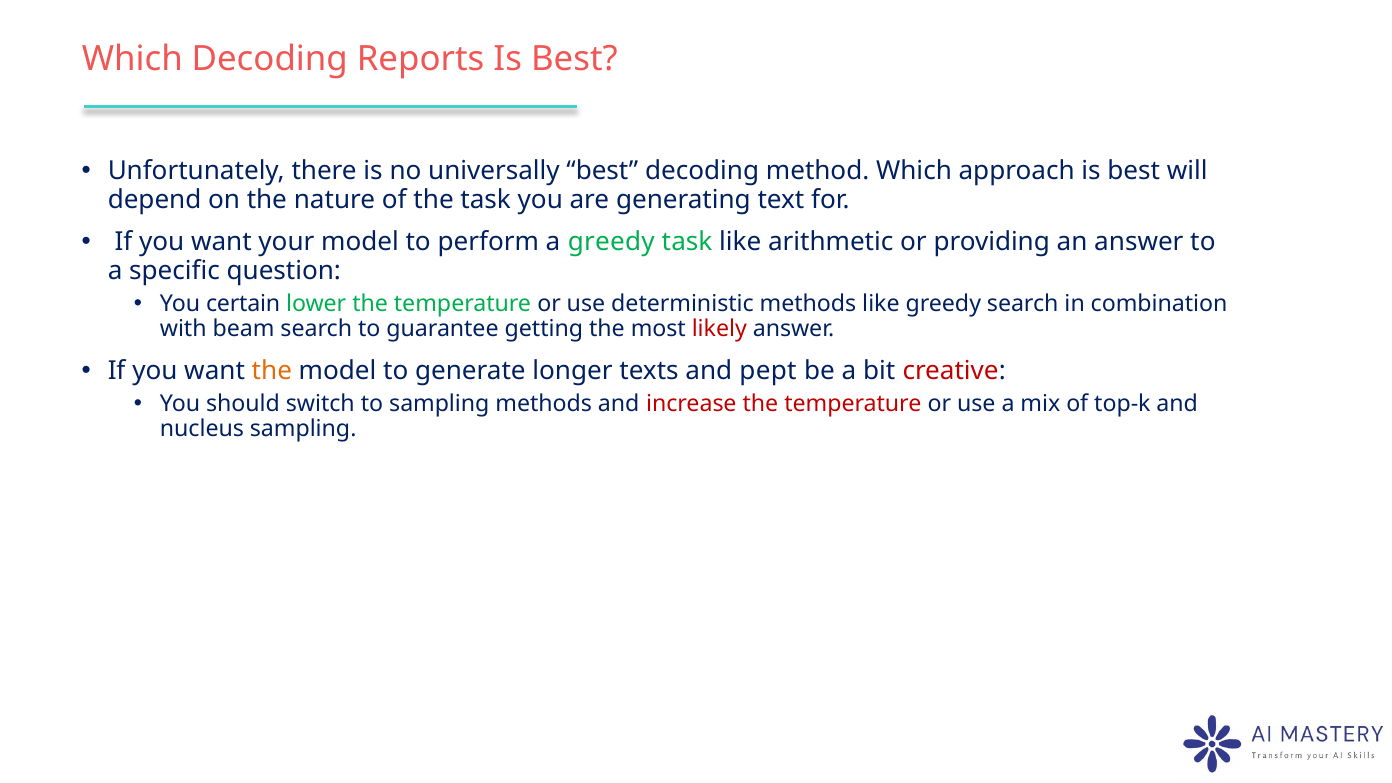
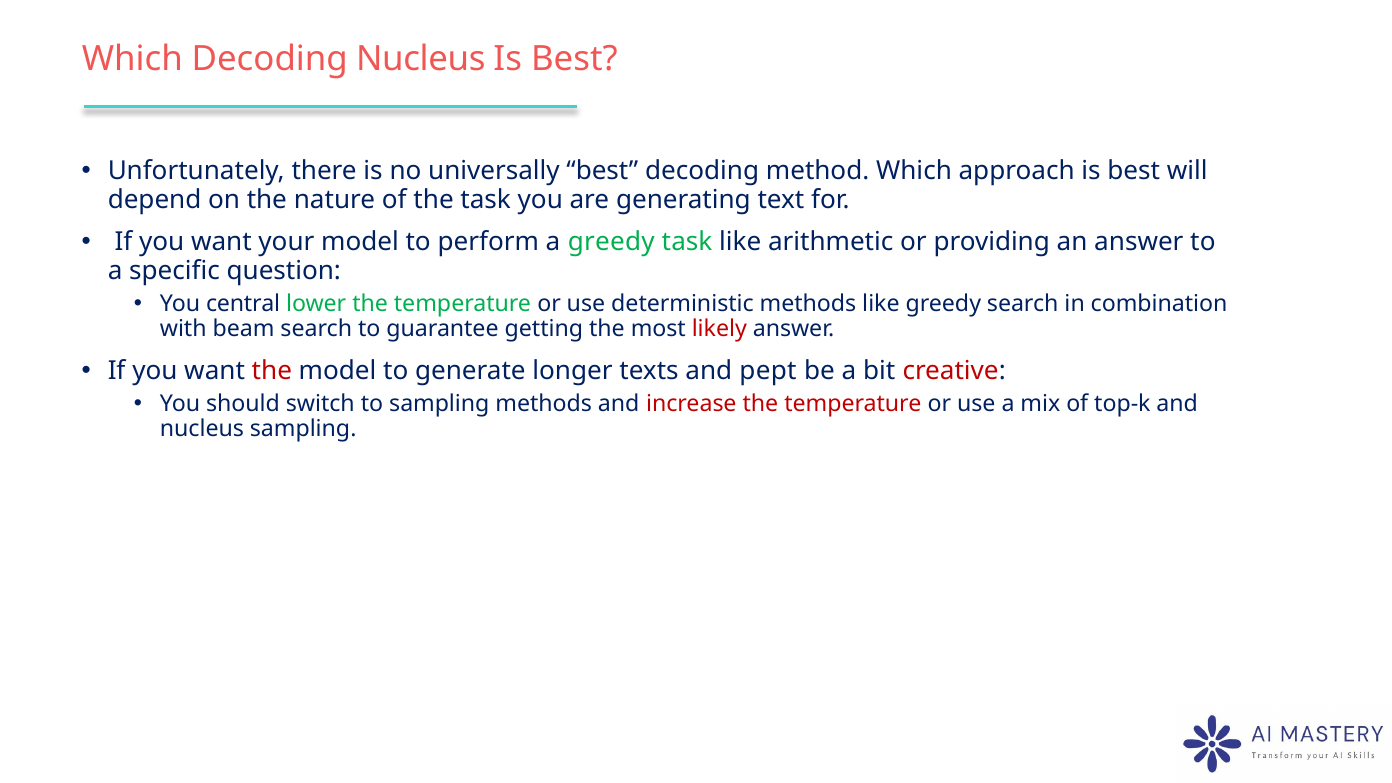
Decoding Reports: Reports -> Nucleus (421, 59)
certain: certain -> central (243, 304)
the colour: orange -> red (272, 370)
